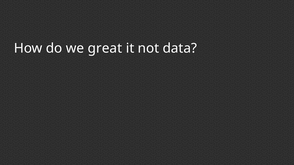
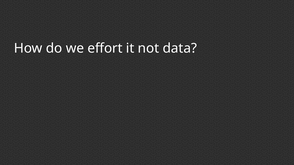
great: great -> effort (105, 48)
